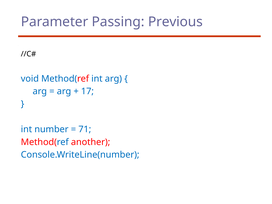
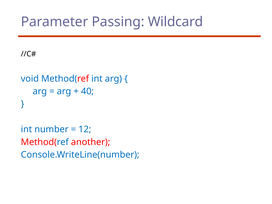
Previous: Previous -> Wildcard (175, 22)
17: 17 -> 40 (87, 91)
71: 71 -> 12 (85, 129)
